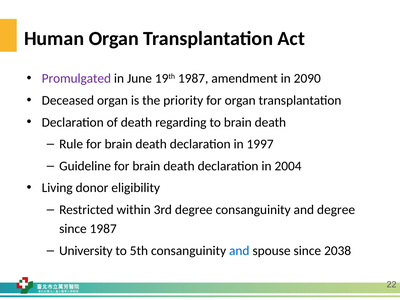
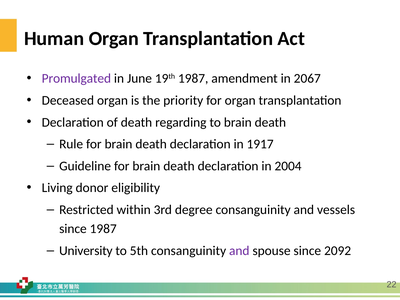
2090: 2090 -> 2067 (307, 79)
1997: 1997 -> 1917 (260, 144)
and degree: degree -> vessels (336, 210)
and colour: blue -> purple (239, 251)
2038: 2038 -> 2092 (338, 251)
